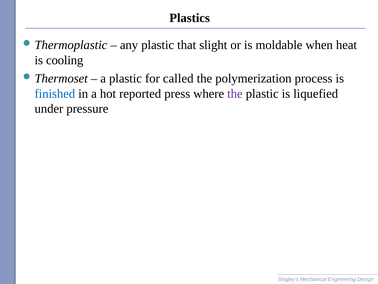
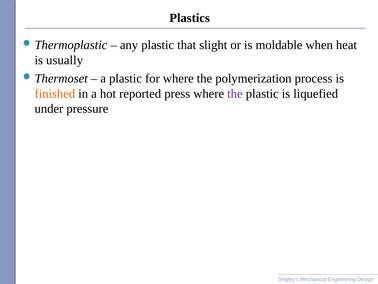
cooling: cooling -> usually (65, 60)
for called: called -> where (178, 78)
finished colour: blue -> orange (55, 93)
